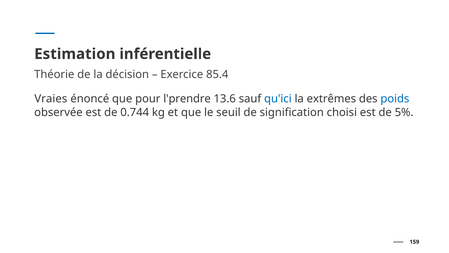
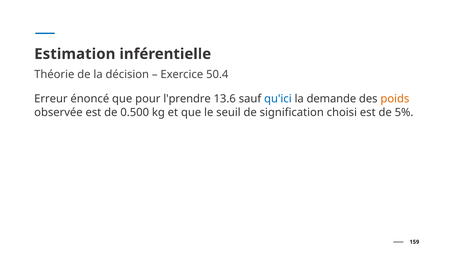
85.4: 85.4 -> 50.4 (217, 74)
Vraies: Vraies -> Erreur (51, 99)
extrêmes: extrêmes -> demande (331, 99)
poids colour: blue -> orange (395, 99)
0.744: 0.744 -> 0.500 (135, 112)
